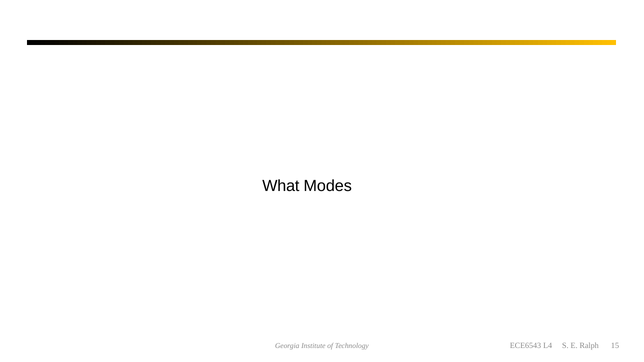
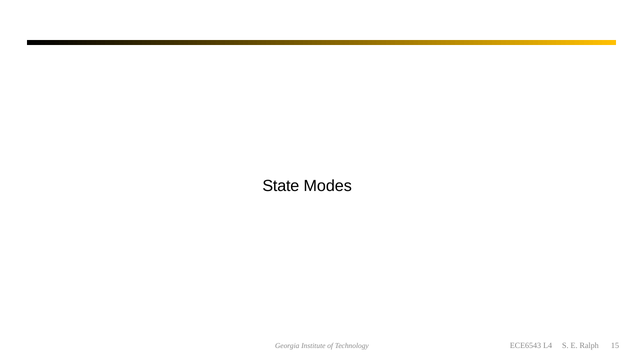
What: What -> State (281, 186)
